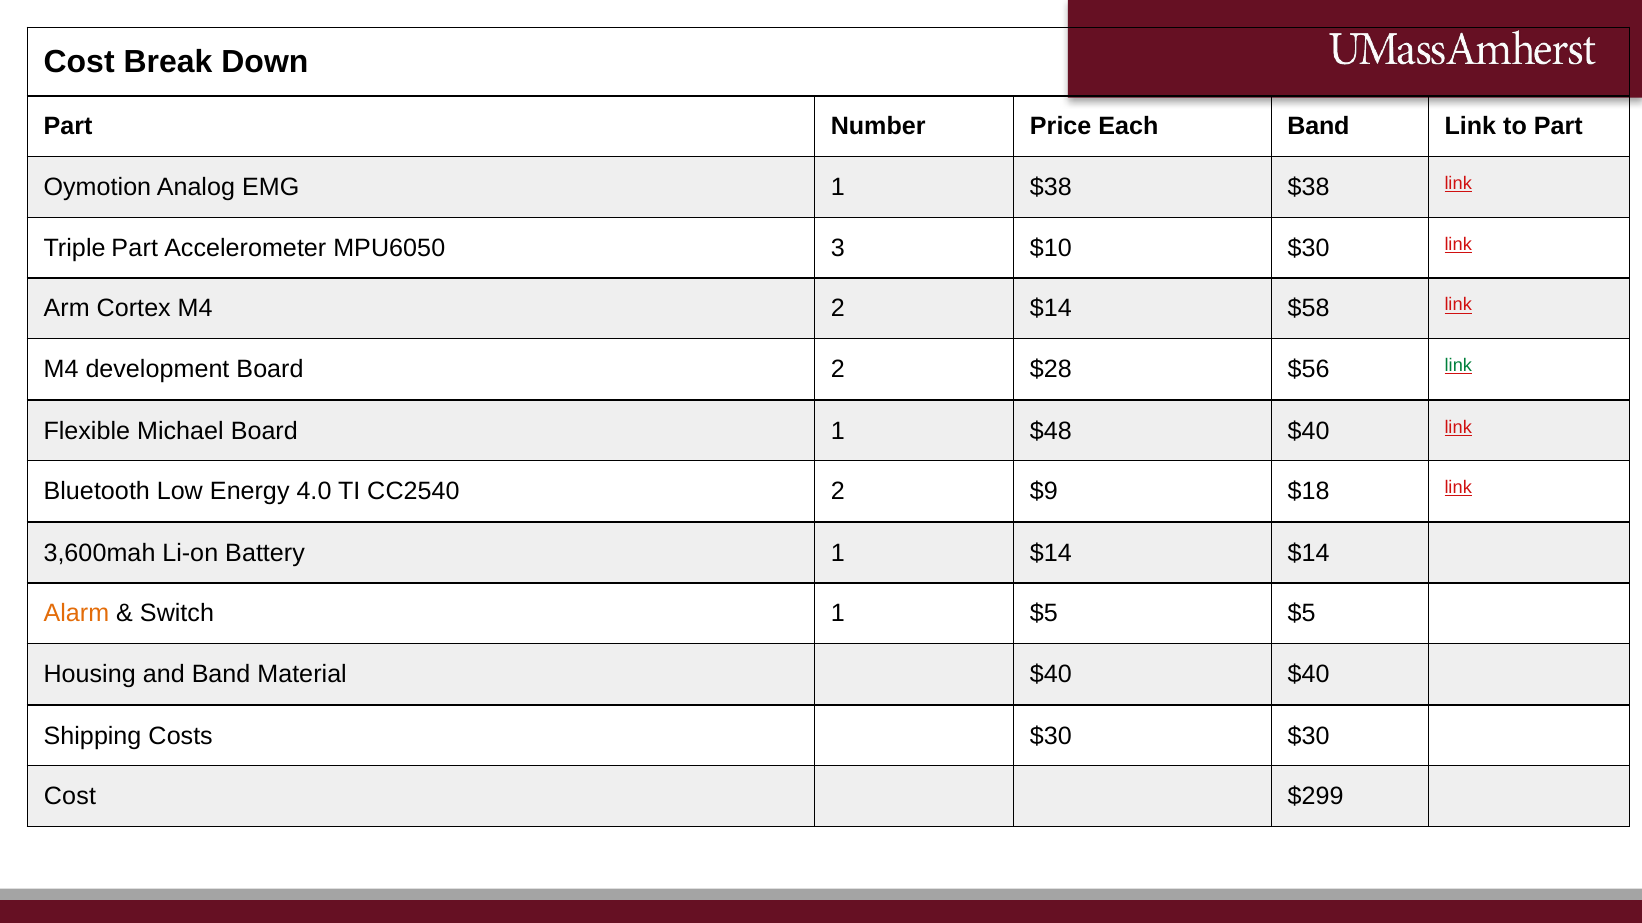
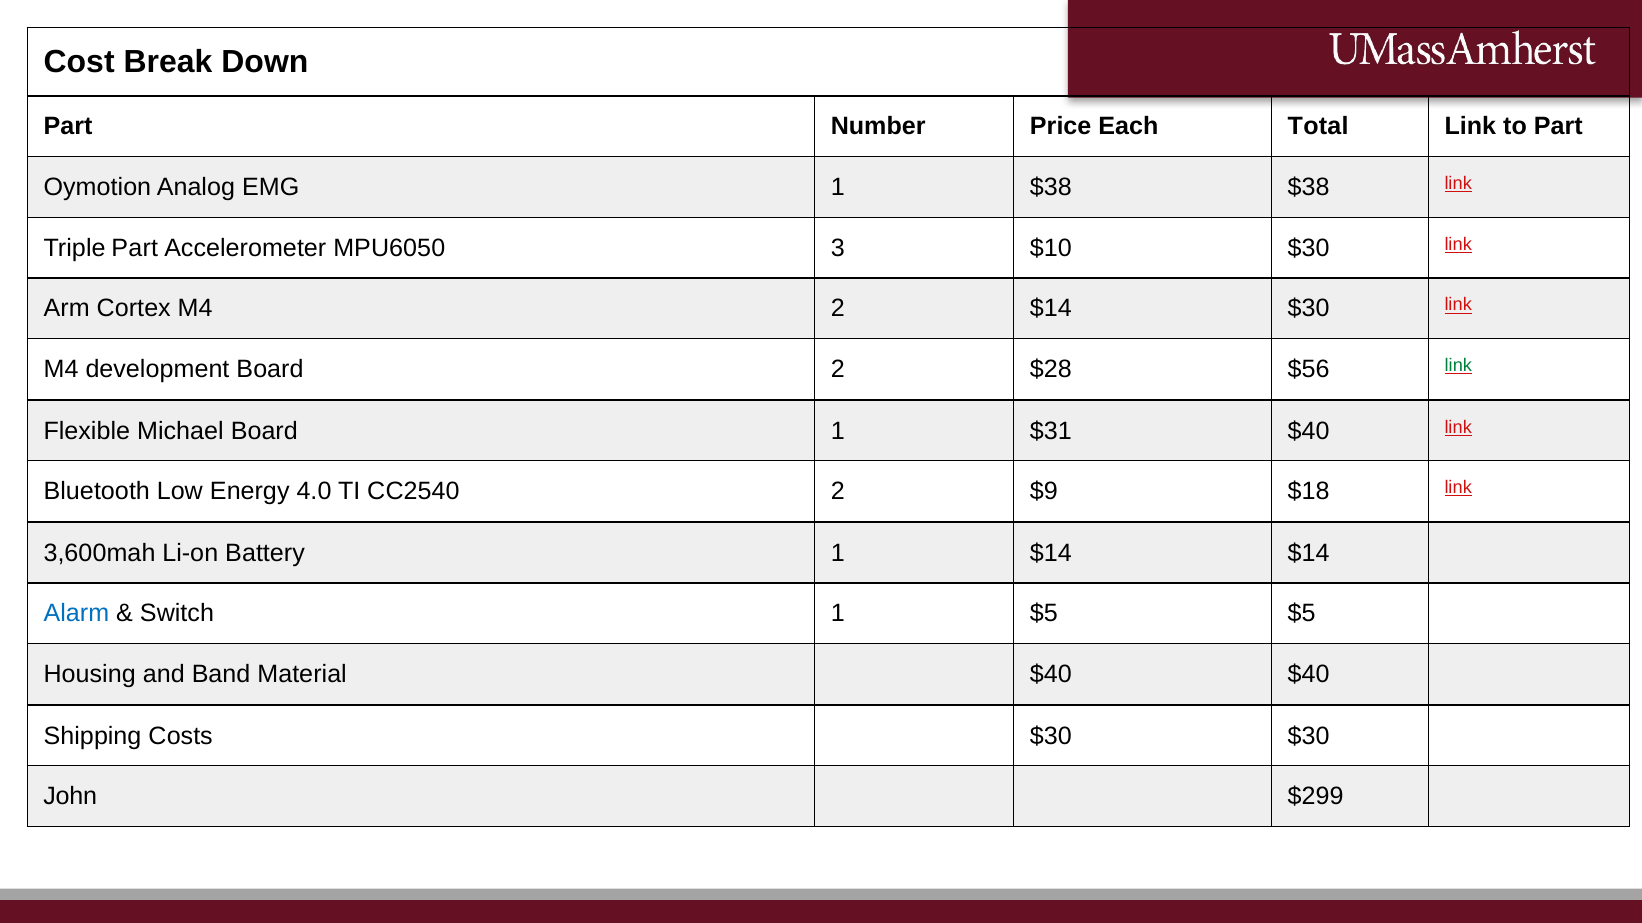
Each Band: Band -> Total (1318, 127)
$14 $58: $58 -> $30 (1309, 309)
$48: $48 -> $31 (1051, 431)
Alarm colour: orange -> blue (76, 614)
Cost: Cost -> John (70, 797)
